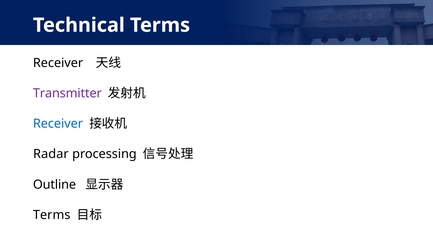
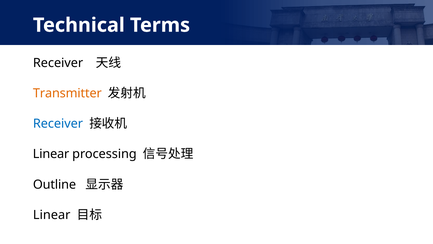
Transmitter colour: purple -> orange (67, 93)
Radar: Radar -> Linear (51, 154)
Terms: Terms -> Linear (52, 215)
